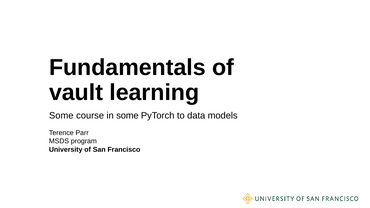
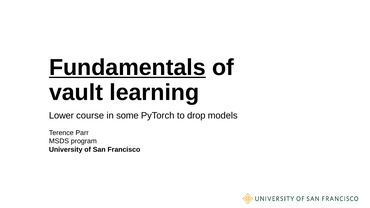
Fundamentals underline: none -> present (127, 68)
Some: Some -> Lower (61, 116)
data: data -> drop (196, 116)
